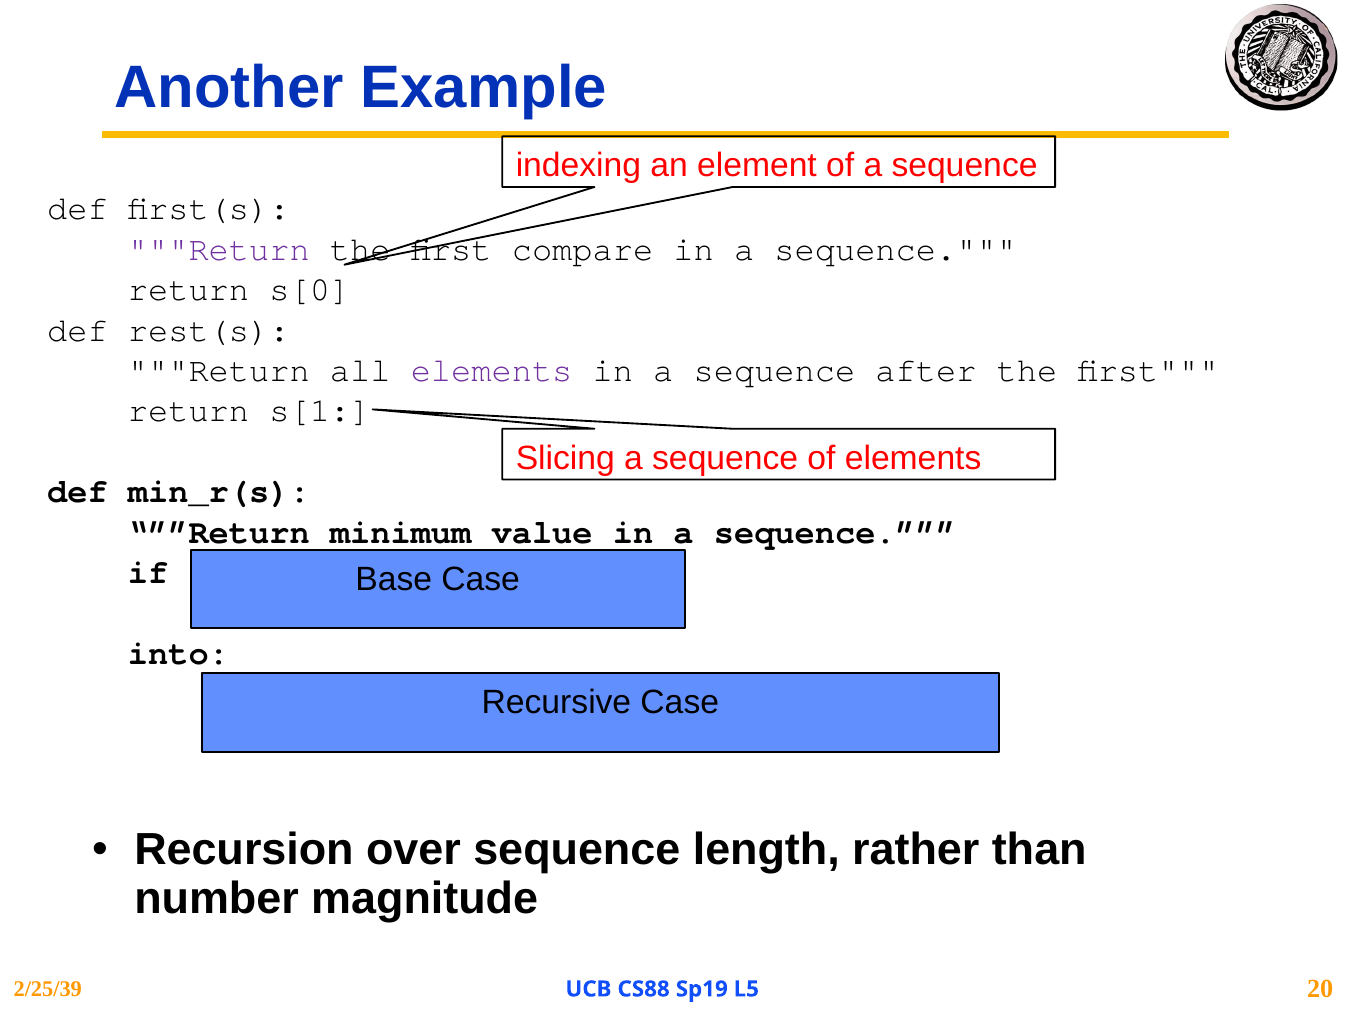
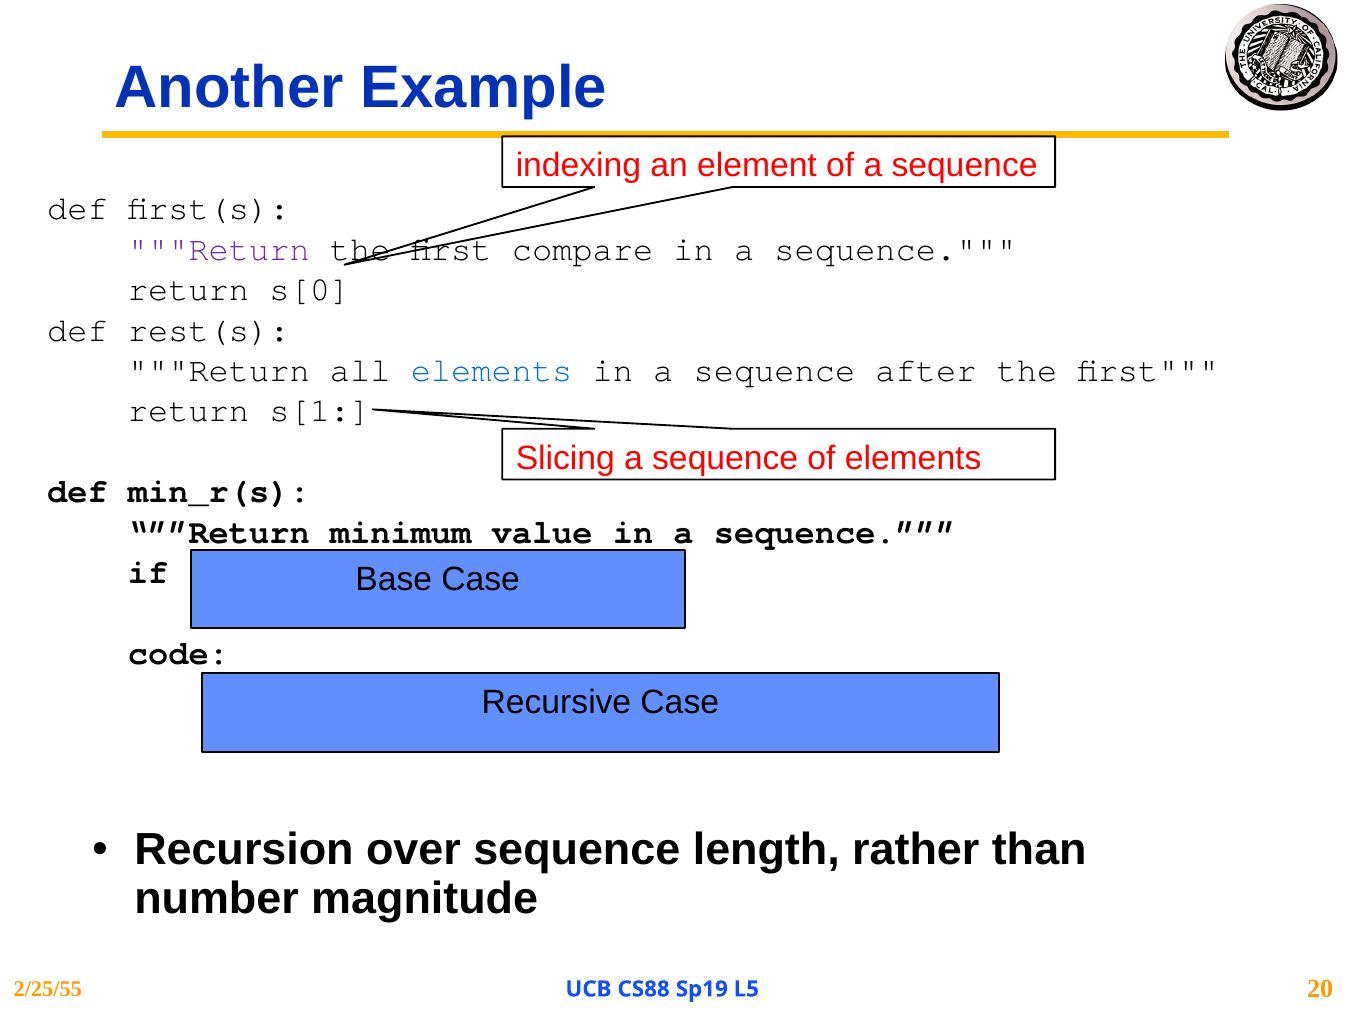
elements colour: purple -> blue (492, 371)
into: into -> code (178, 653)
2/25/39: 2/25/39 -> 2/25/55 (48, 989)
